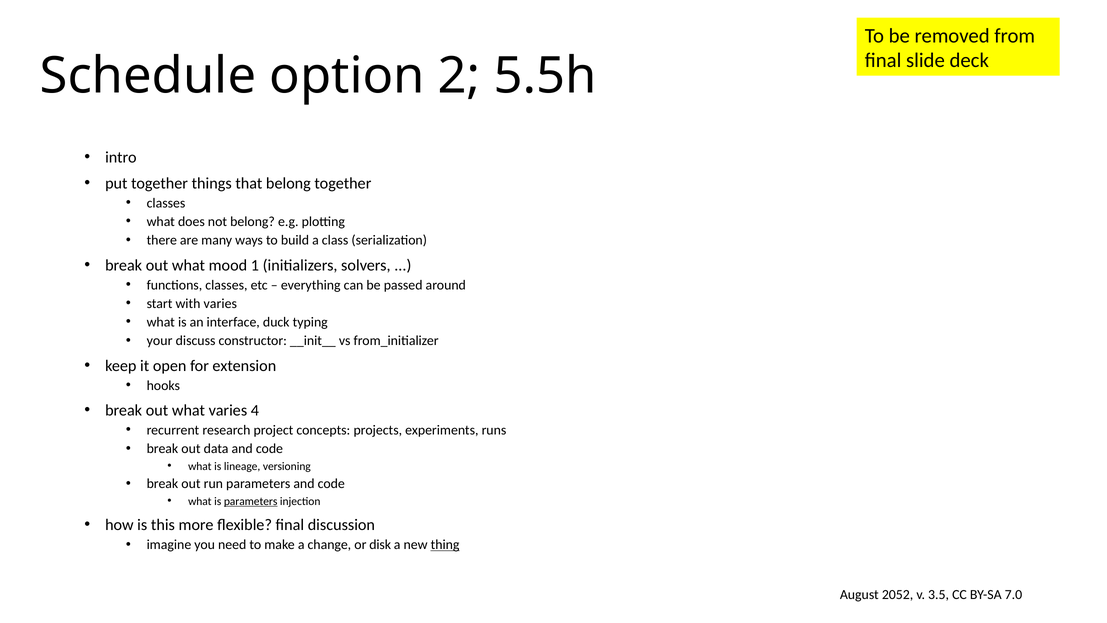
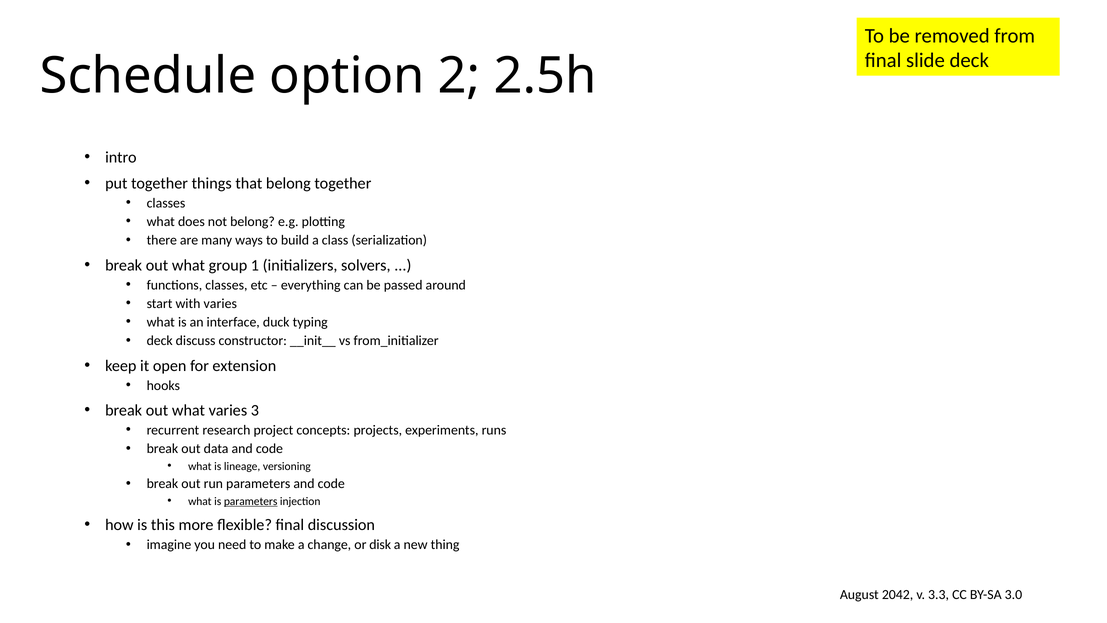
5.5h: 5.5h -> 2.5h (545, 76)
mood: mood -> group (228, 265)
your: your -> deck (160, 341)
4: 4 -> 3 (255, 410)
thing underline: present -> none (445, 545)
2052: 2052 -> 2042 (898, 595)
3.5: 3.5 -> 3.3 (939, 595)
7.0: 7.0 -> 3.0 (1013, 595)
